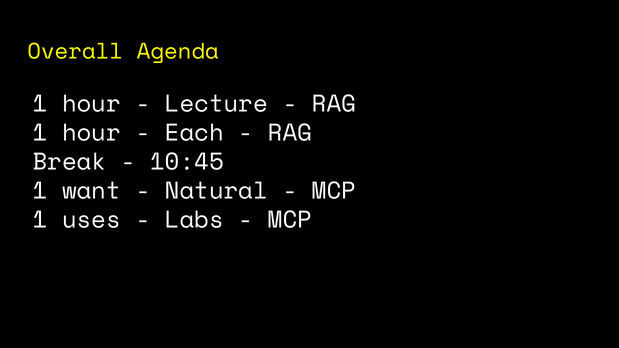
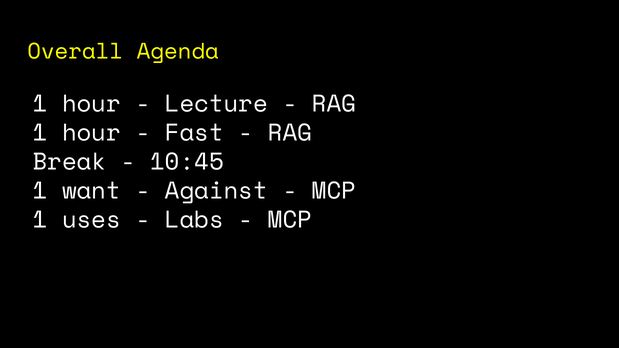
Each: Each -> Fast (194, 133)
Natural: Natural -> Against (216, 191)
